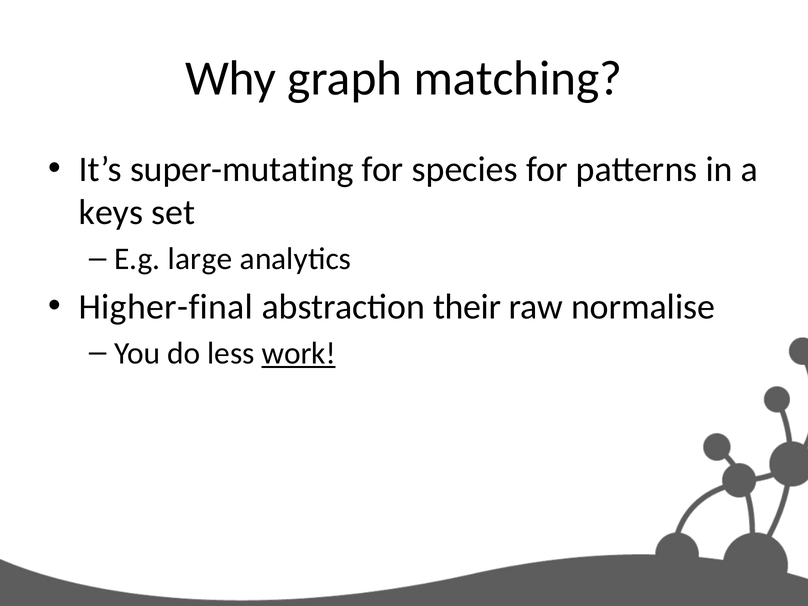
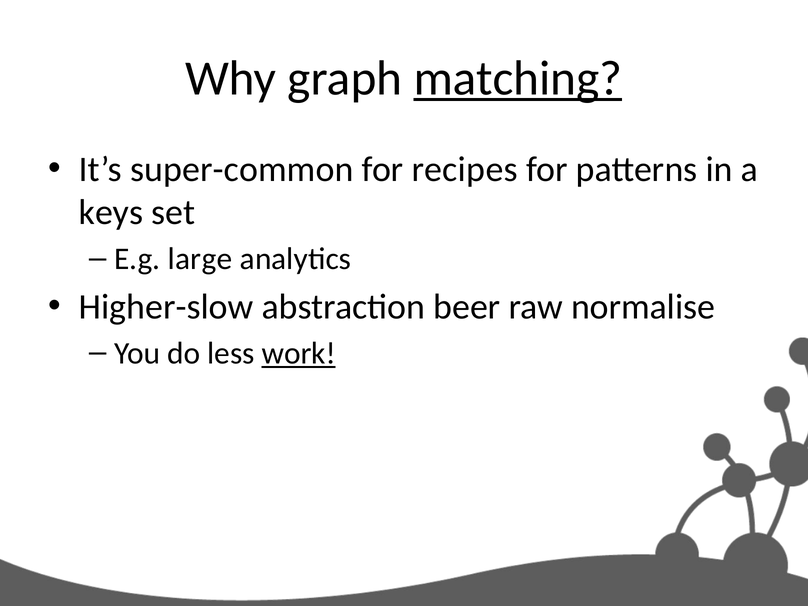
matching underline: none -> present (518, 78)
super-mutating: super-mutating -> super-common (242, 170)
species: species -> recipes (465, 170)
Higher-final: Higher-final -> Higher-slow (166, 307)
their: their -> beer (467, 307)
